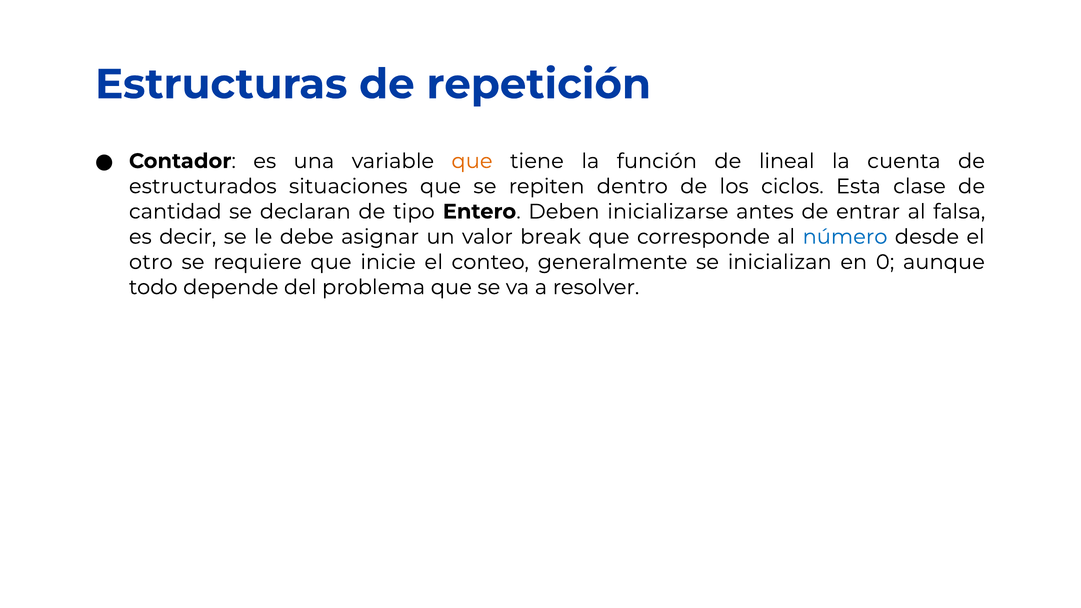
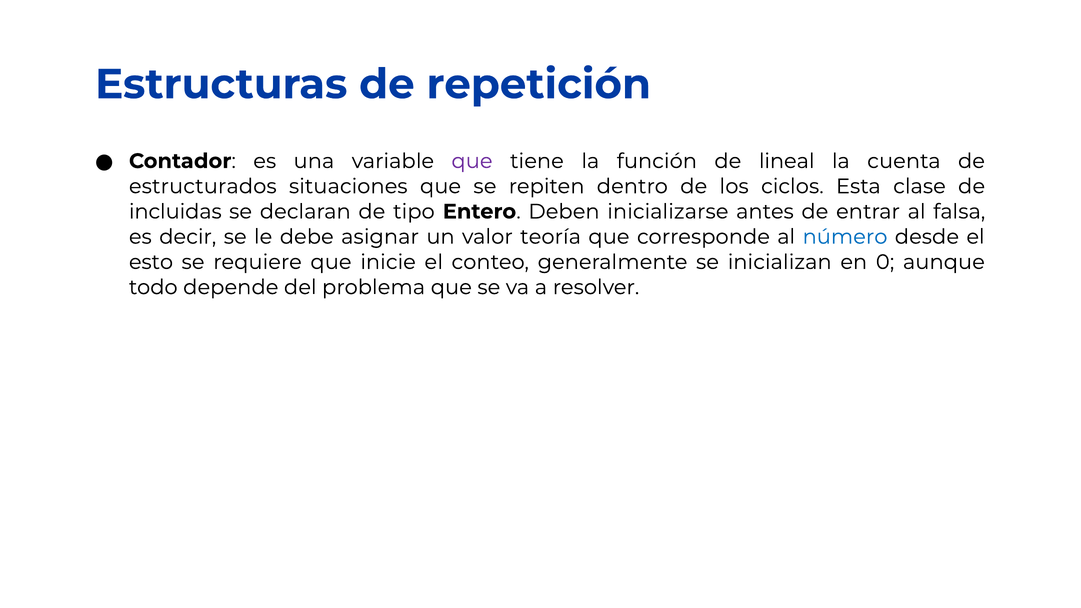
que colour: orange -> purple (472, 161)
cantidad: cantidad -> incluidas (175, 212)
break: break -> teoría (551, 237)
otro: otro -> esto (151, 262)
